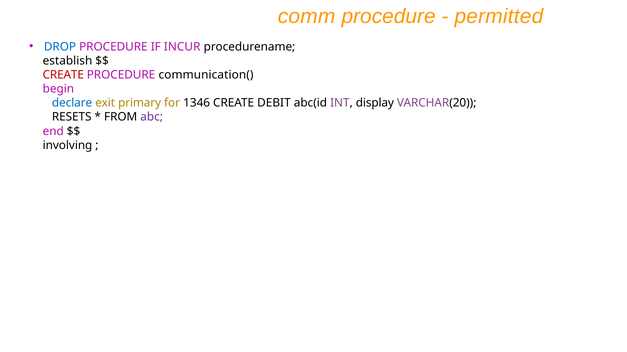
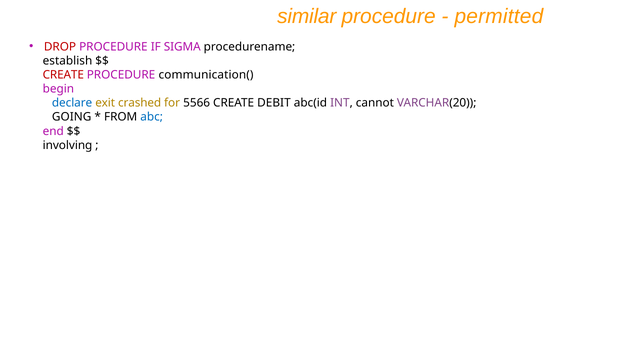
comm: comm -> similar (307, 16)
DROP colour: blue -> red (60, 47)
INCUR: INCUR -> SIGMA (182, 47)
primary: primary -> crashed (140, 103)
1346: 1346 -> 5566 (197, 103)
display: display -> cannot (375, 103)
RESETS: RESETS -> GOING (72, 117)
abc colour: purple -> blue (152, 117)
